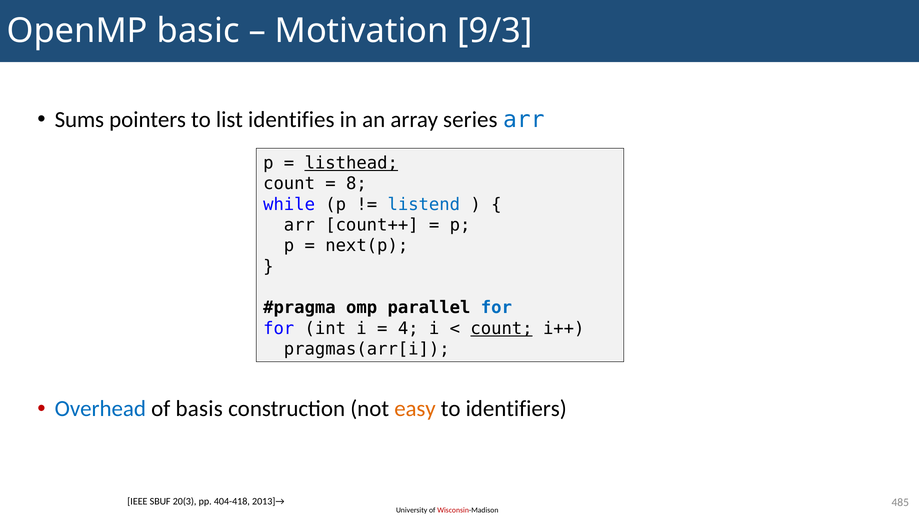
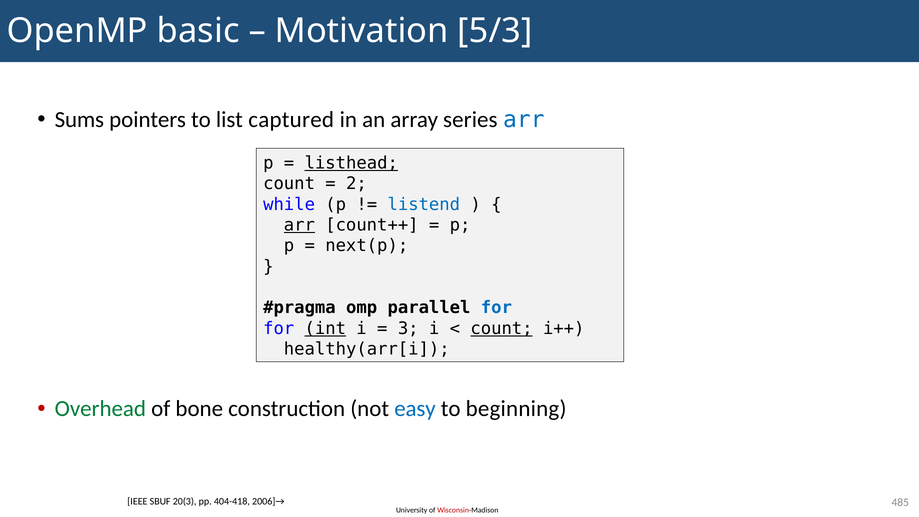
9/3: 9/3 -> 5/3 (495, 31)
identifies: identifies -> captured (291, 120)
8: 8 -> 2 (356, 184)
arr underline: none -> present (299, 225)
int underline: none -> present (325, 328)
4: 4 -> 3 (408, 328)
pragmas(arr[i: pragmas(arr[i -> healthy(arr[i (367, 349)
Overhead colour: blue -> green (100, 409)
basis: basis -> bone (199, 409)
easy colour: orange -> blue (415, 409)
identifiers: identifiers -> beginning (516, 409)
2013]→: 2013]→ -> 2006]→ (268, 502)
